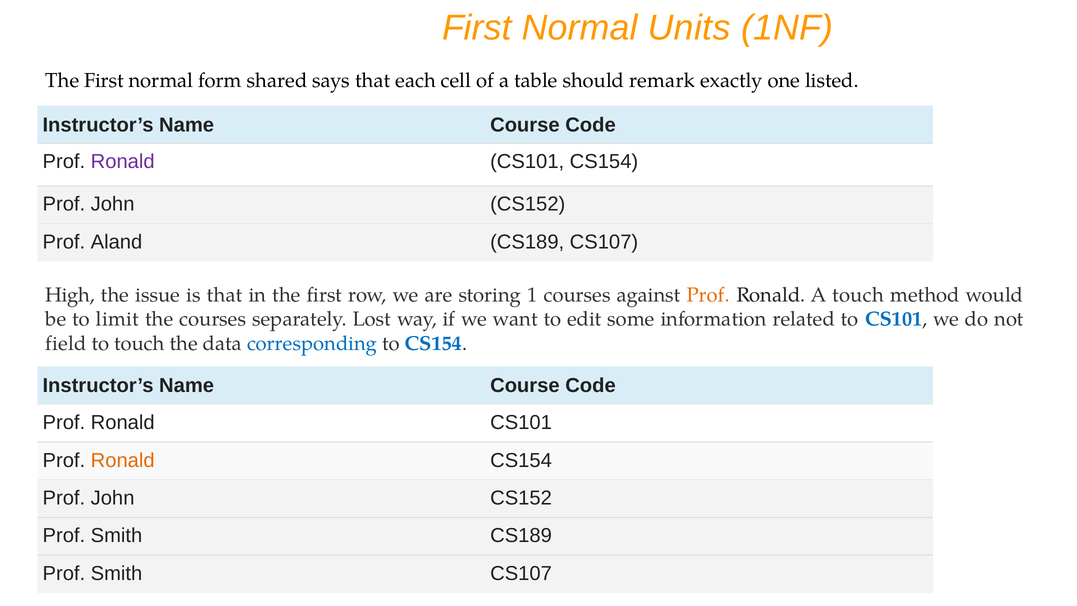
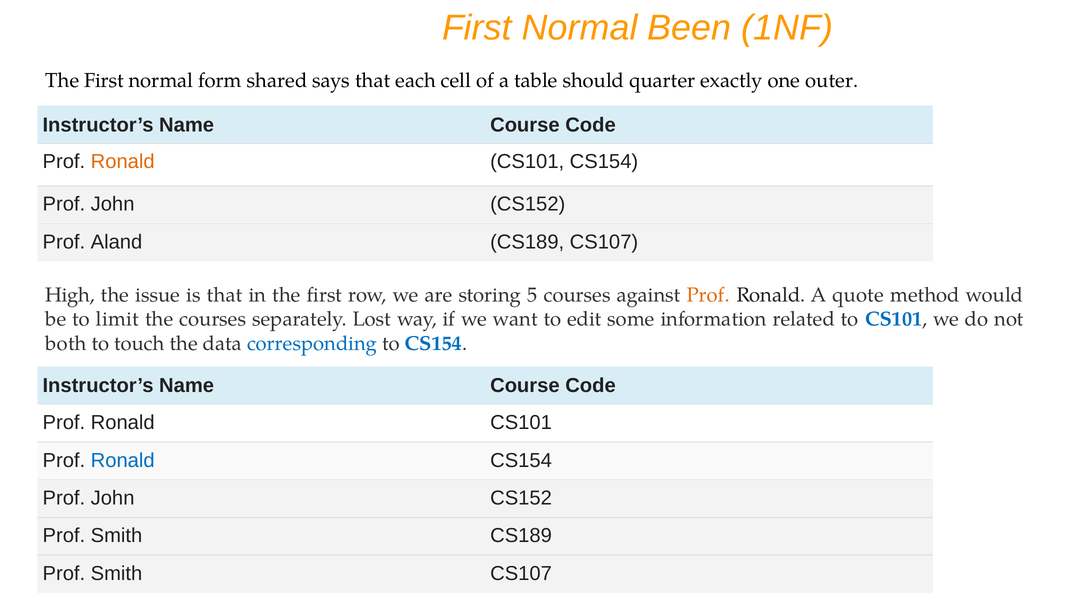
Units: Units -> Been (689, 28)
remark: remark -> quarter (662, 81)
listed: listed -> outer (832, 81)
Ronald colour: purple -> orange (123, 162)
1: 1 -> 5 (532, 295)
A touch: touch -> quote (858, 295)
field: field -> both (66, 343)
Ronald colour: orange -> blue (123, 460)
